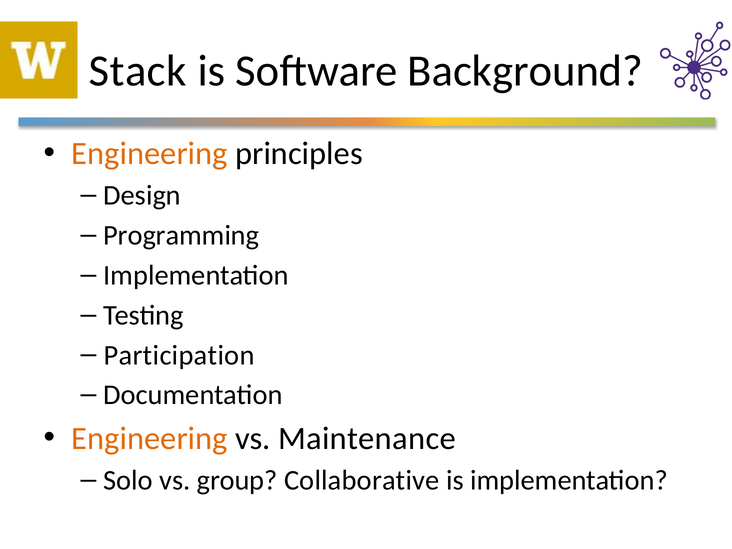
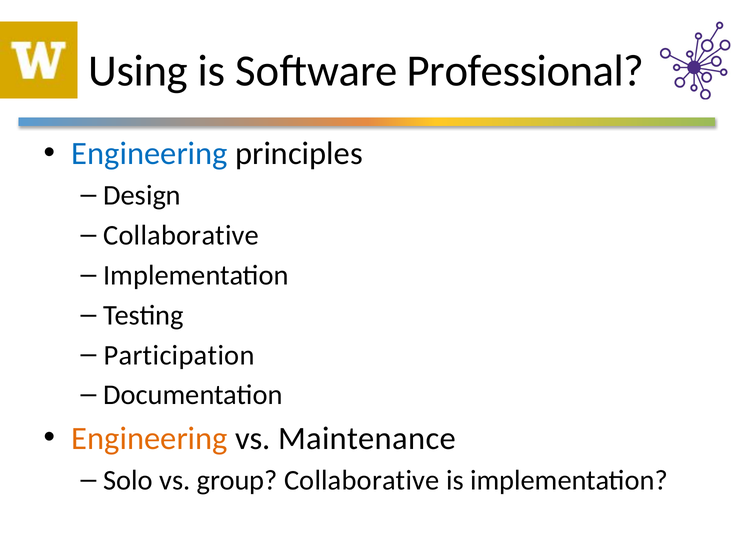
Stack: Stack -> Using (138, 71)
Background: Background -> Professional (525, 71)
Engineering colour: orange -> blue (150, 154)
Programming: Programming -> Collaborative (181, 235)
